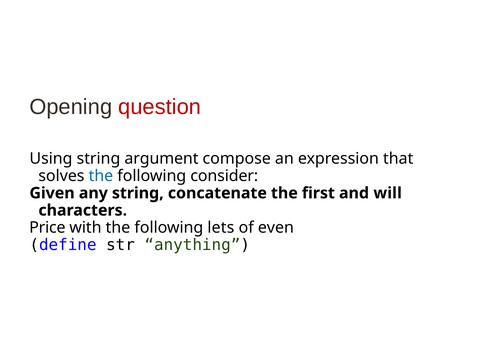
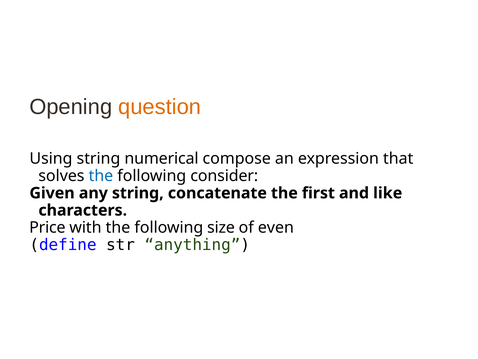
question colour: red -> orange (160, 107)
argument: argument -> numerical (161, 158)
will: will -> like (388, 193)
lets: lets -> size (221, 227)
